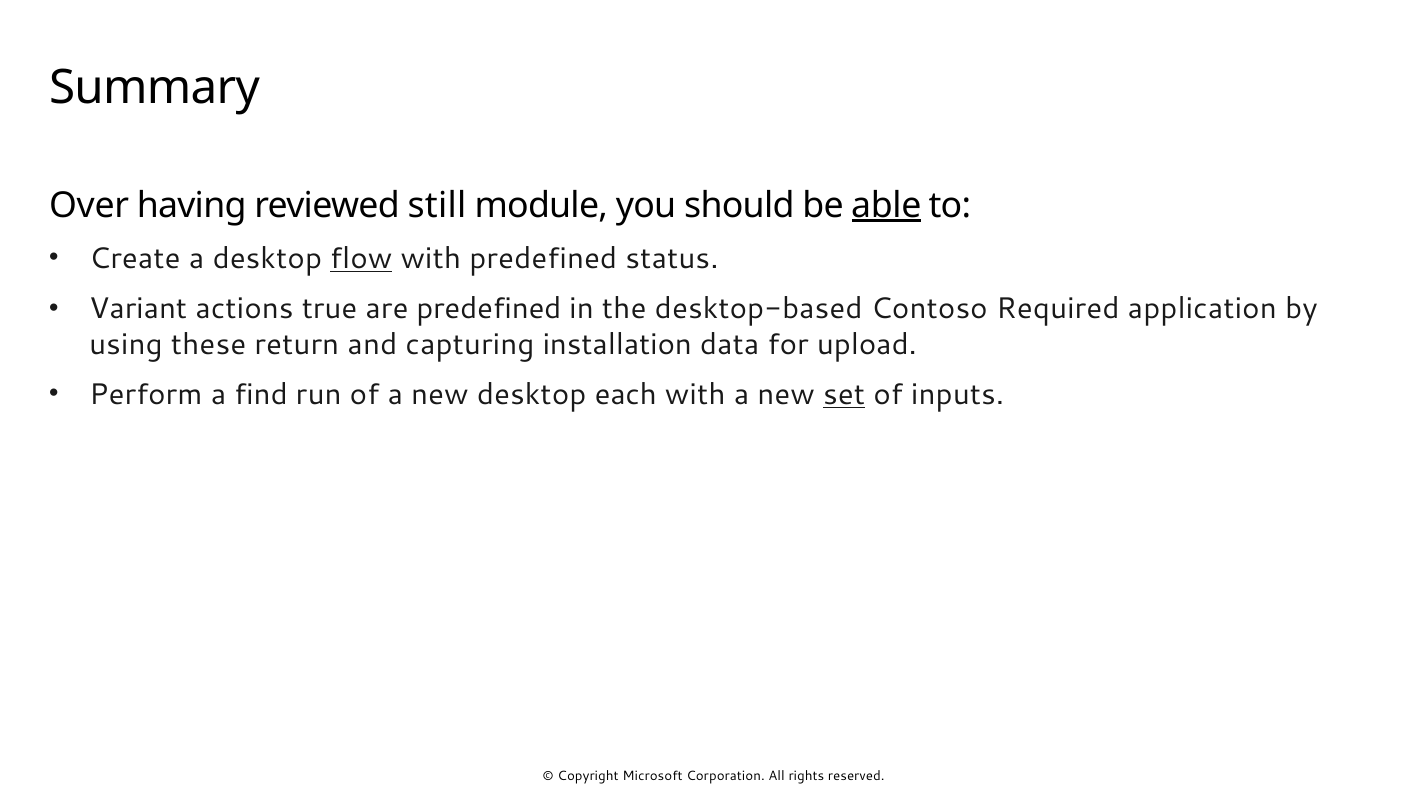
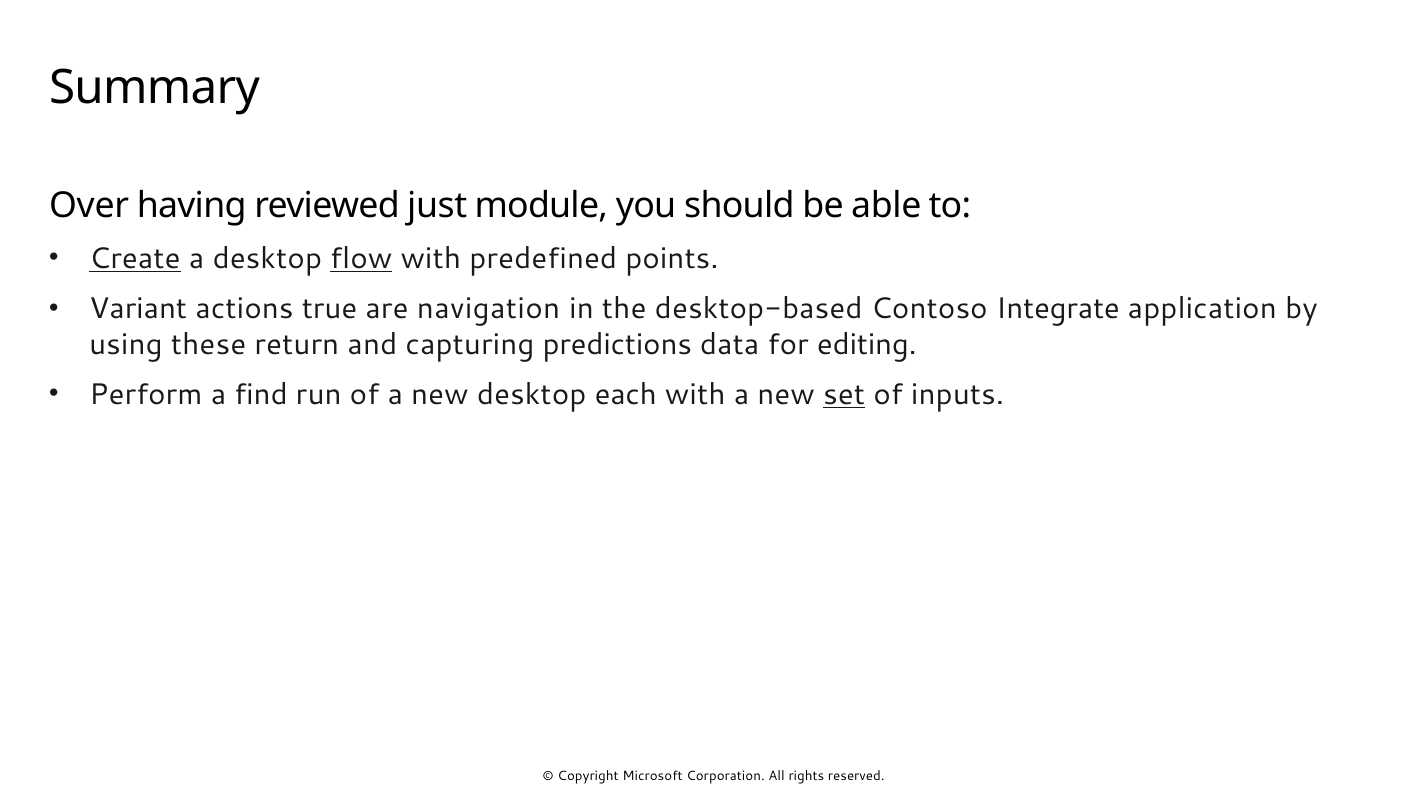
still: still -> just (437, 205)
able underline: present -> none (886, 205)
Create underline: none -> present (135, 259)
status: status -> points (672, 259)
are predefined: predefined -> navigation (489, 309)
Required: Required -> Integrate (1058, 309)
installation: installation -> predictions (617, 344)
upload: upload -> editing (867, 344)
